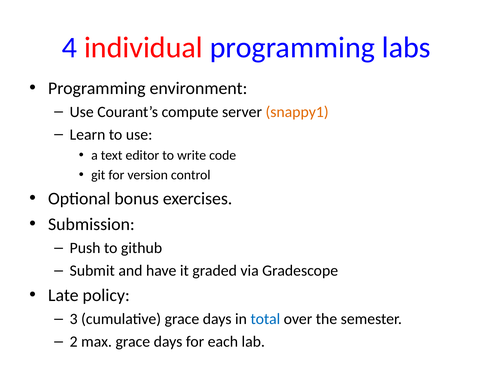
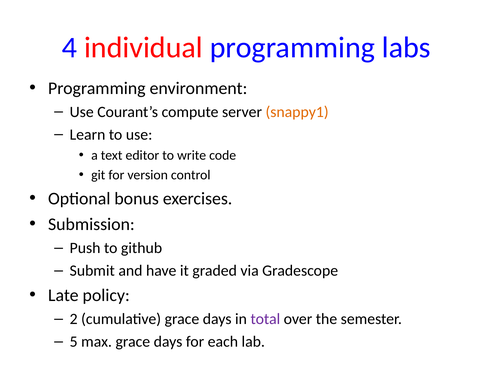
3: 3 -> 2 (74, 320)
total colour: blue -> purple (265, 320)
2: 2 -> 5 (74, 342)
